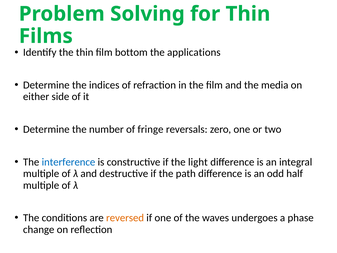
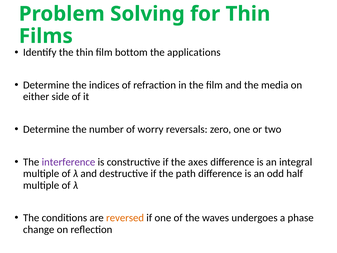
fringe: fringe -> worry (151, 129)
interference colour: blue -> purple (68, 162)
light: light -> axes (198, 162)
